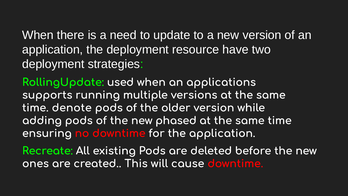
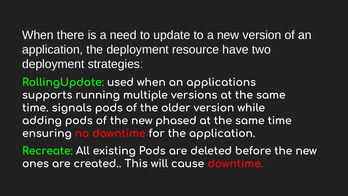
denote: denote -> signals (72, 108)
